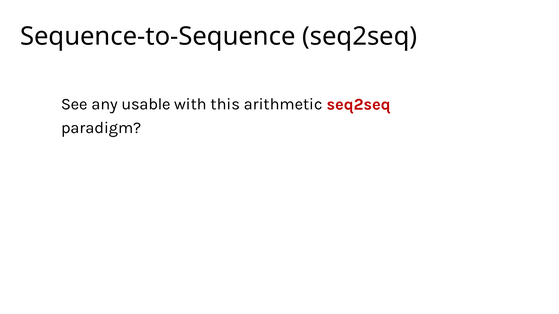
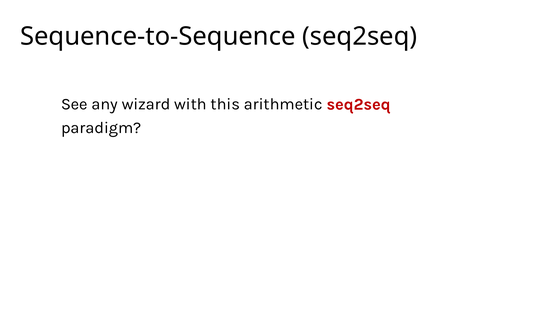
usable: usable -> wizard (146, 104)
